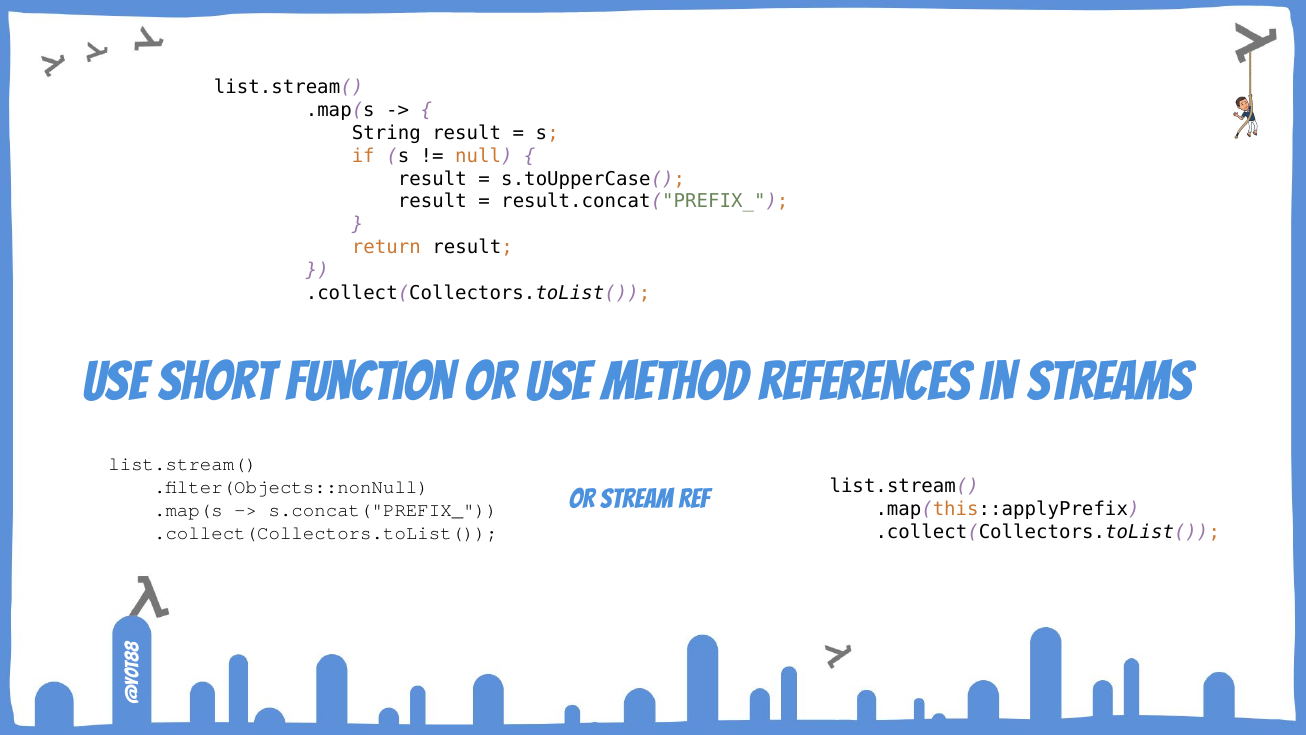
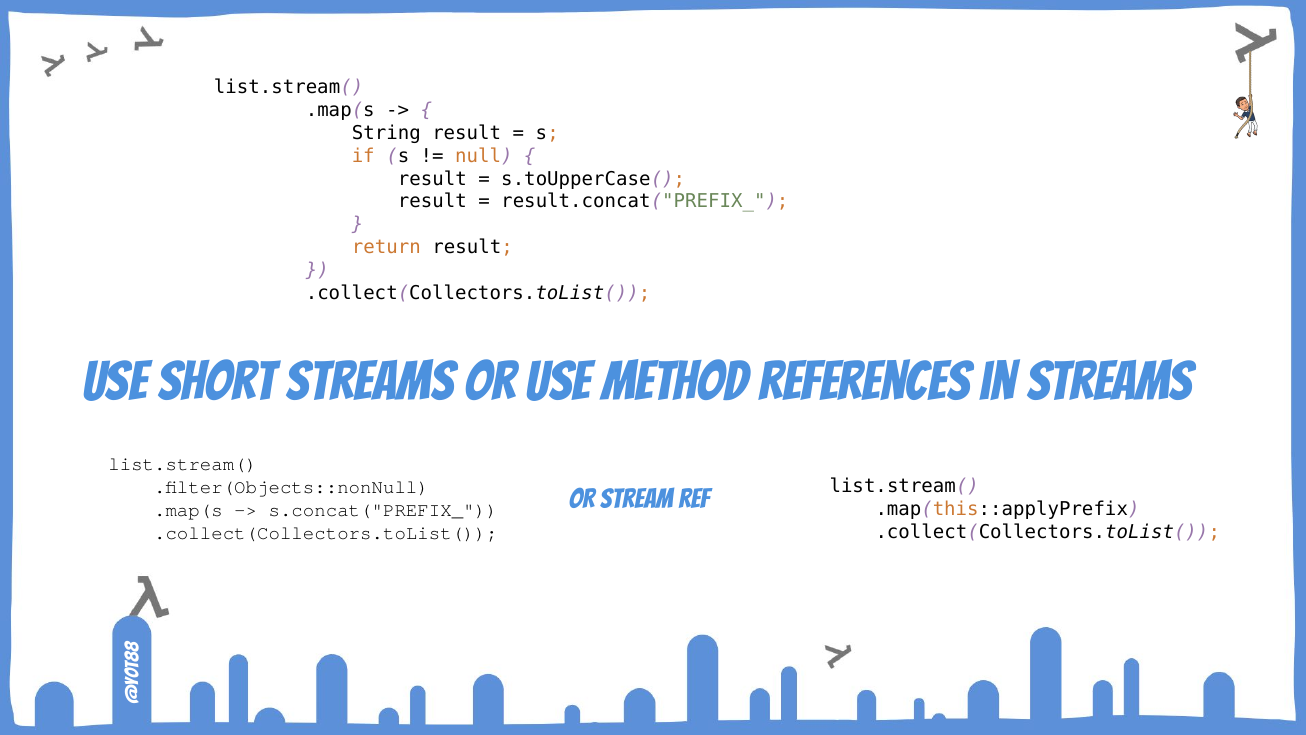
short function: function -> streams (370, 383)
